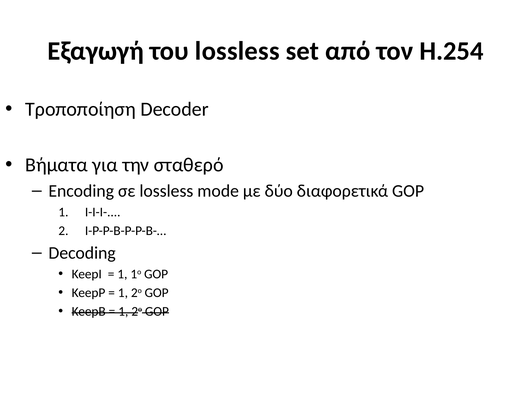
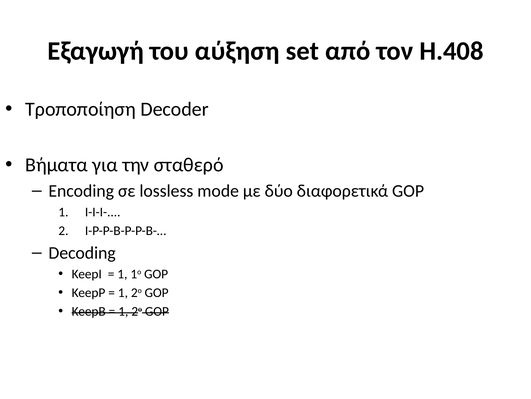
του lossless: lossless -> αύξηση (237, 51)
H.254: H.254 -> H.408 (451, 51)
